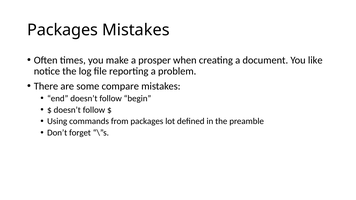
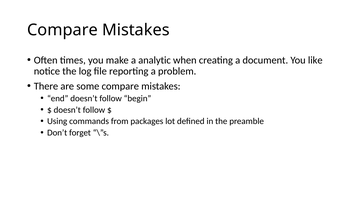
Packages: Packages -> Compare (62, 30)
prosper: prosper -> analytic (155, 60)
